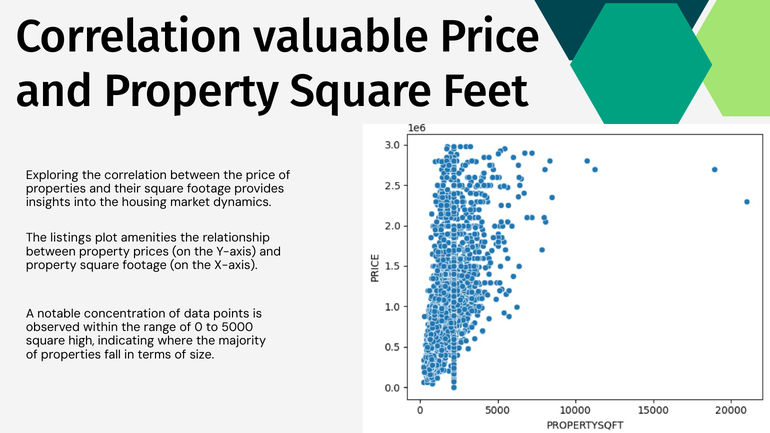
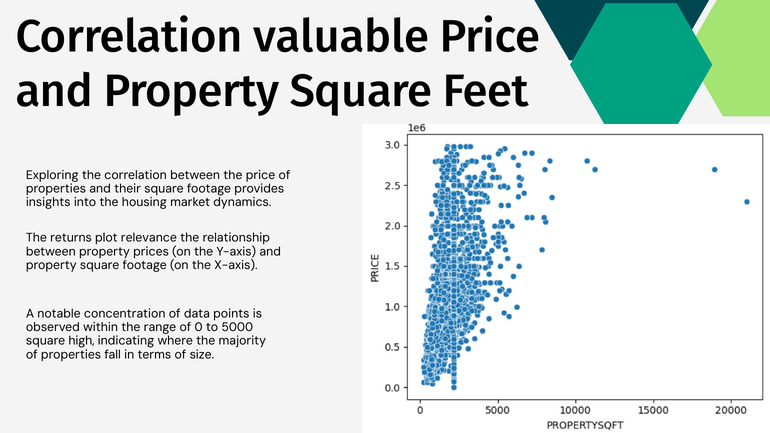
listings: listings -> returns (71, 238)
amenities: amenities -> relevance (149, 238)
